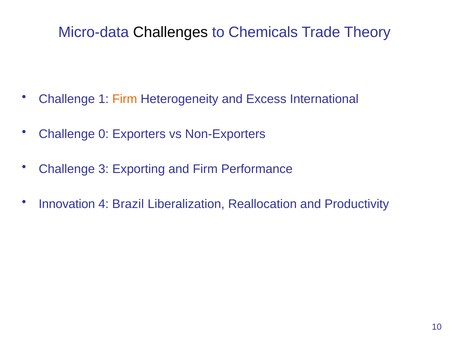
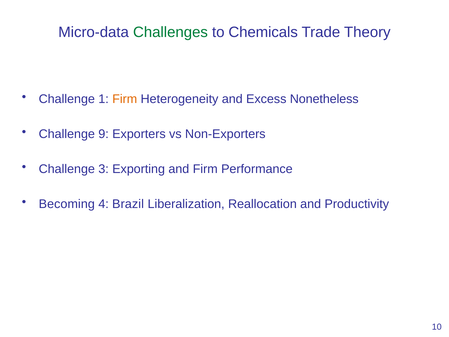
Challenges colour: black -> green (170, 32)
International: International -> Nonetheless (324, 99)
0: 0 -> 9 (104, 134)
Innovation: Innovation -> Becoming (67, 204)
